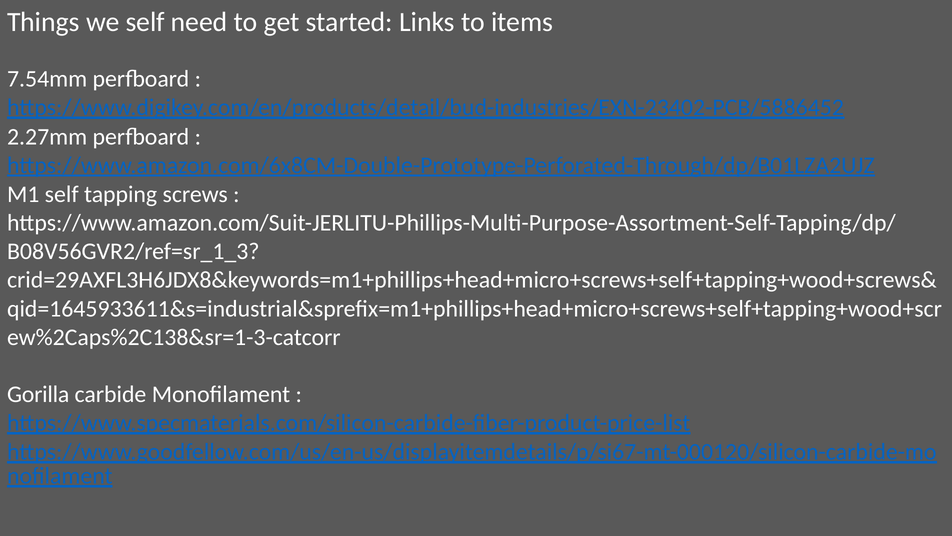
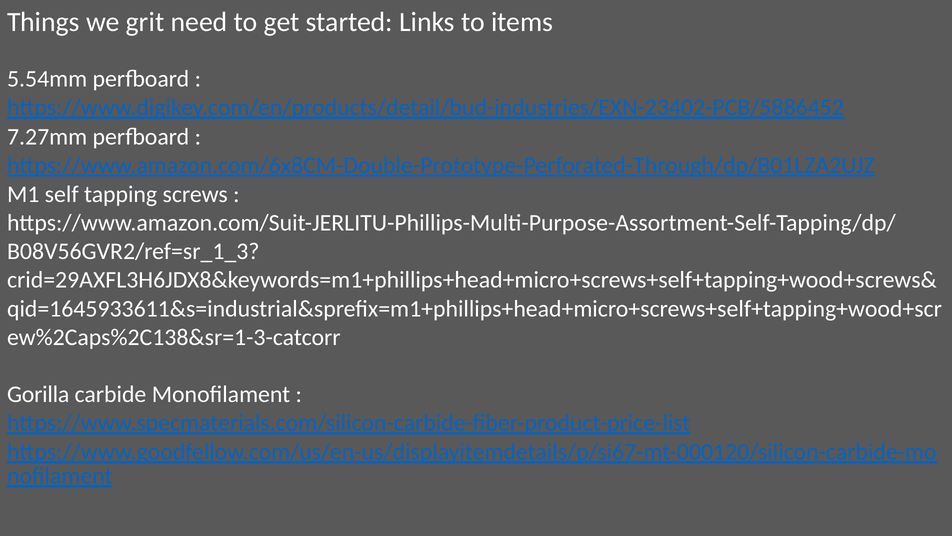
we self: self -> grit (145, 22)
7.54mm: 7.54mm -> 5.54mm (47, 79)
2.27mm: 2.27mm -> 7.27mm (47, 137)
